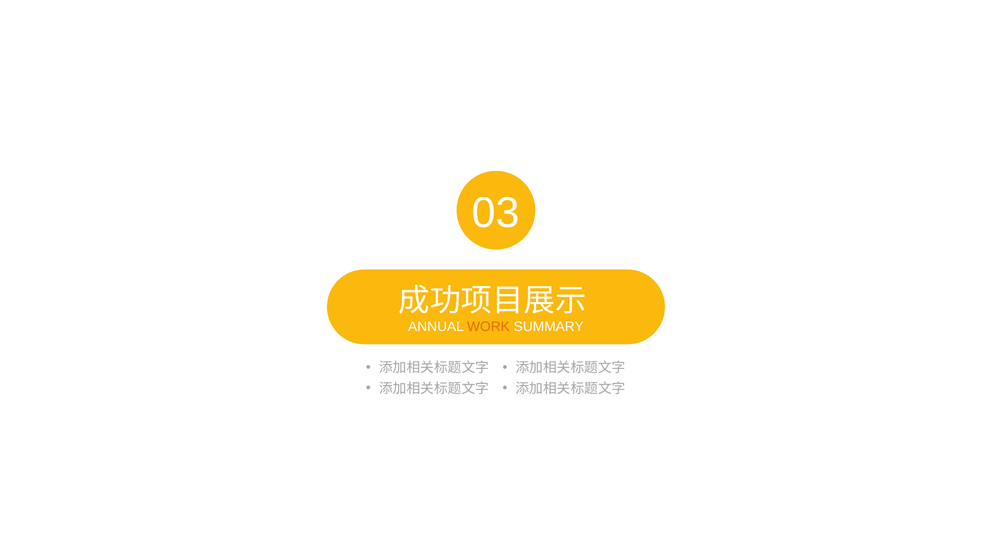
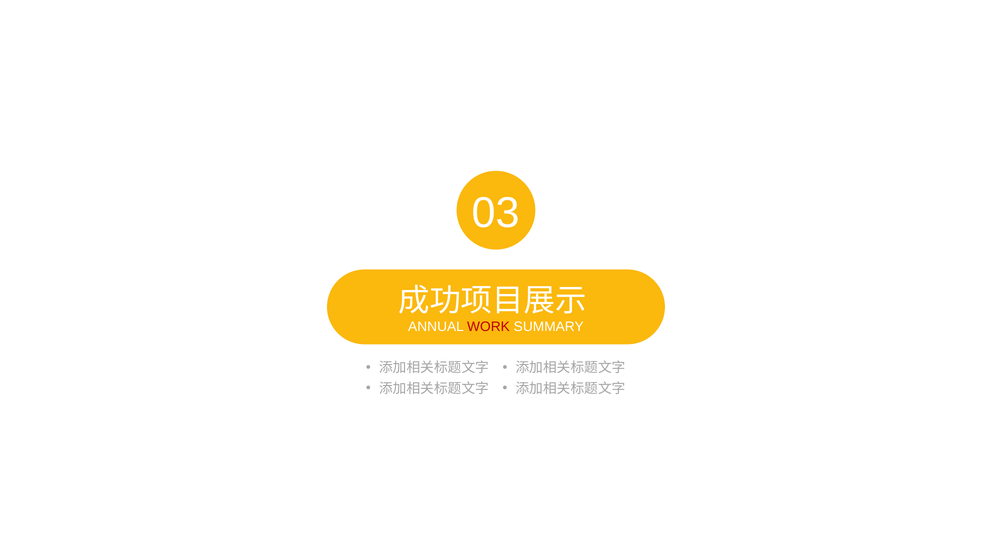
WORK colour: orange -> red (488, 327)
